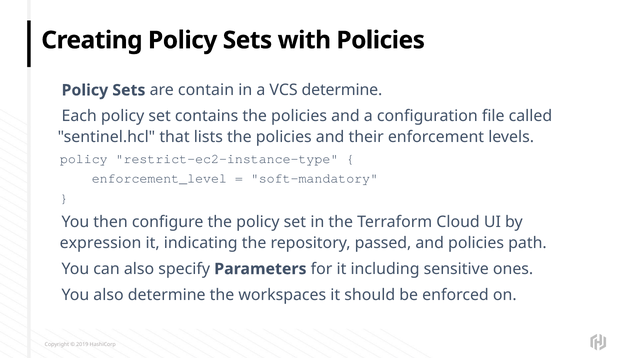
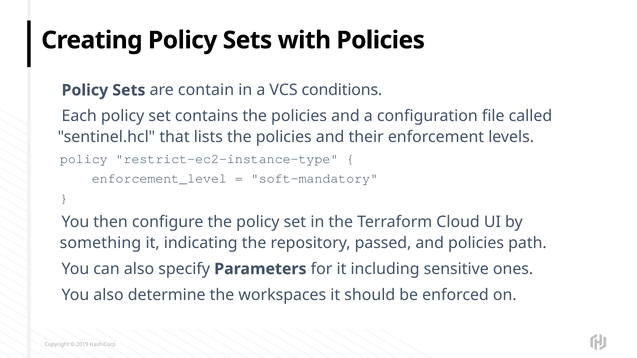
VCS determine: determine -> conditions (342, 90)
expression: expression -> something (100, 243)
